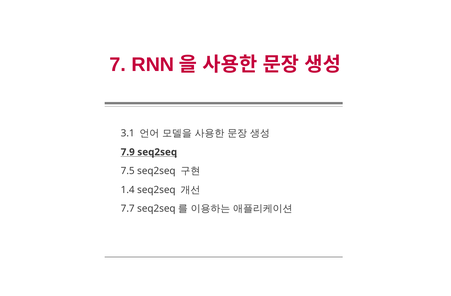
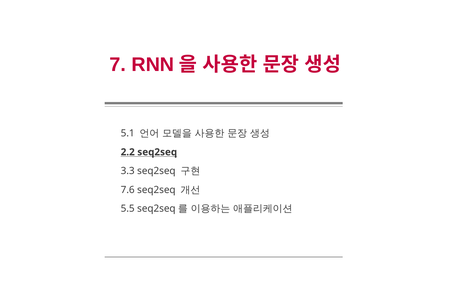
3.1: 3.1 -> 5.1 (128, 133)
7.9: 7.9 -> 2.2 (128, 152)
7.5: 7.5 -> 3.3 (128, 171)
1.4: 1.4 -> 7.6 (128, 190)
7.7: 7.7 -> 5.5 (128, 209)
